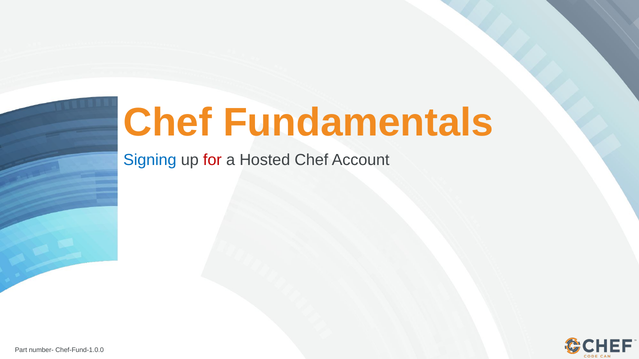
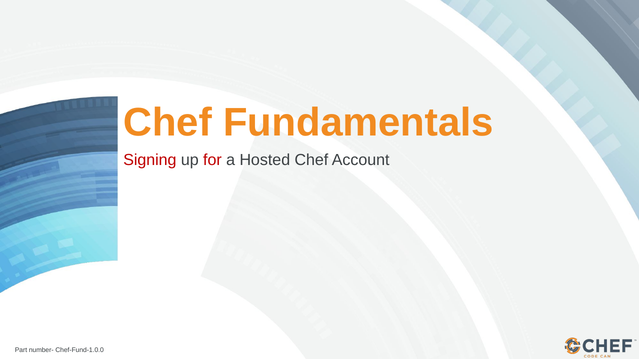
Signing colour: blue -> red (150, 160)
